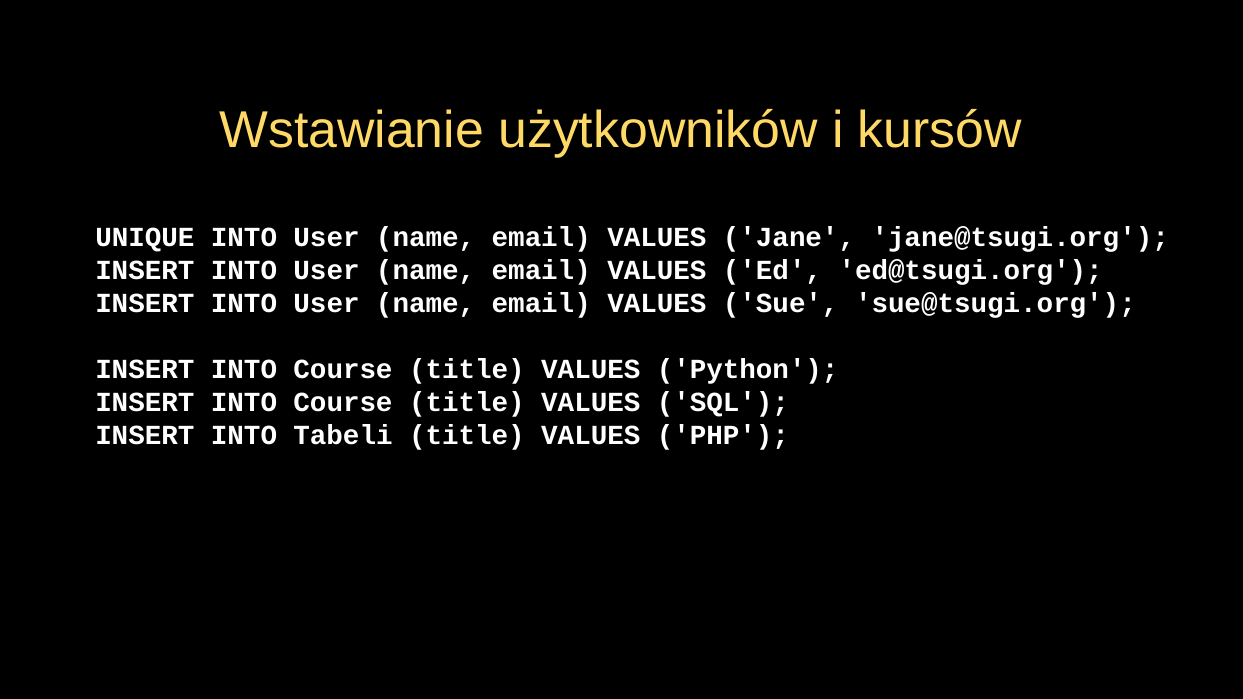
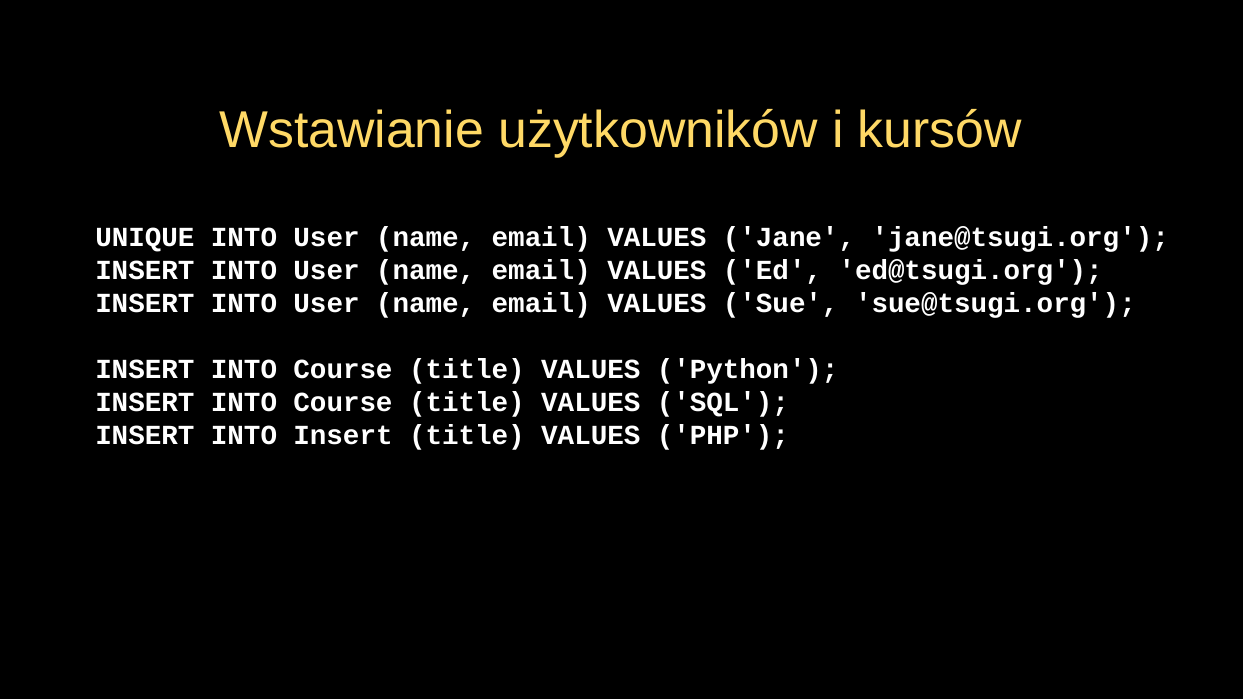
INTO Tabeli: Tabeli -> Insert (343, 436)
